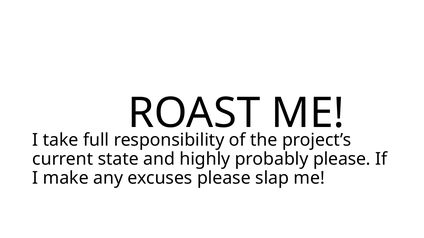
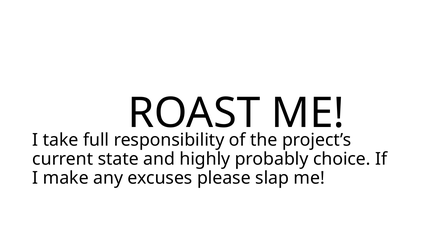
probably please: please -> choice (342, 159)
